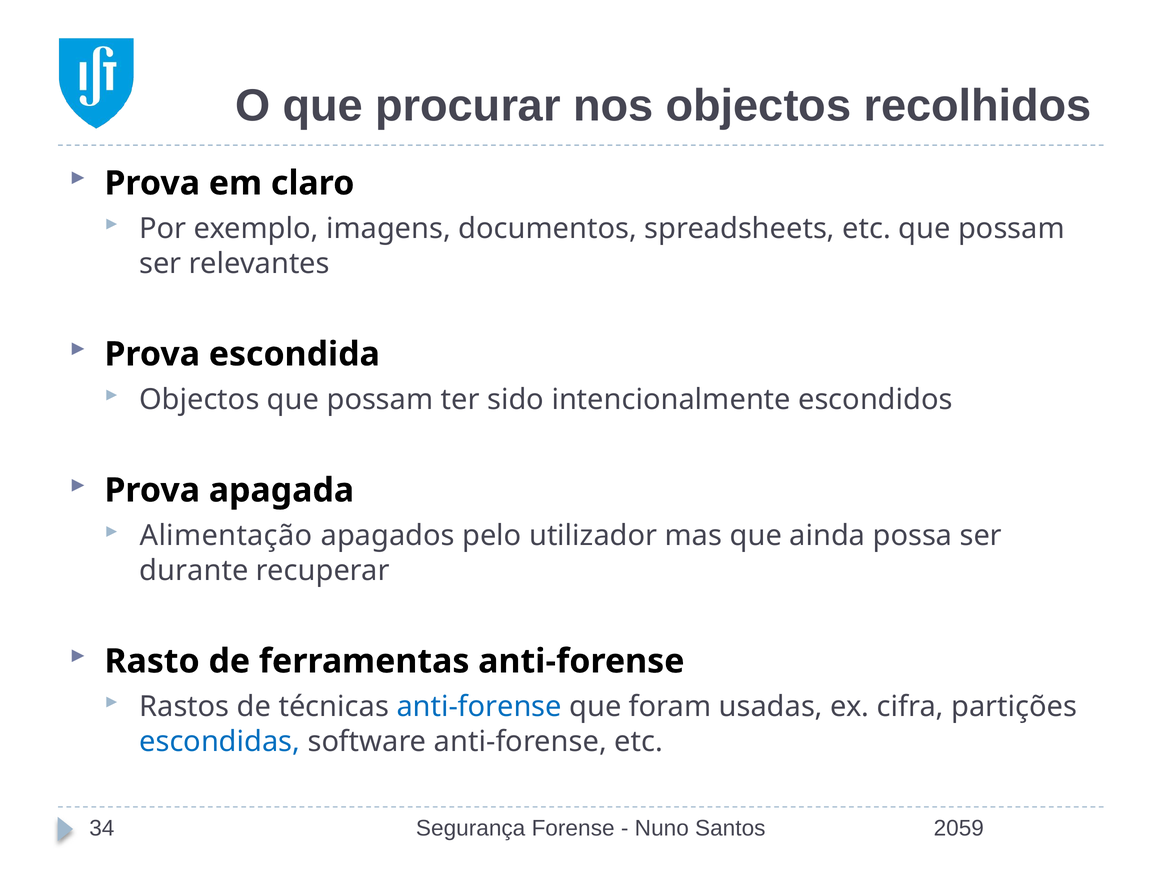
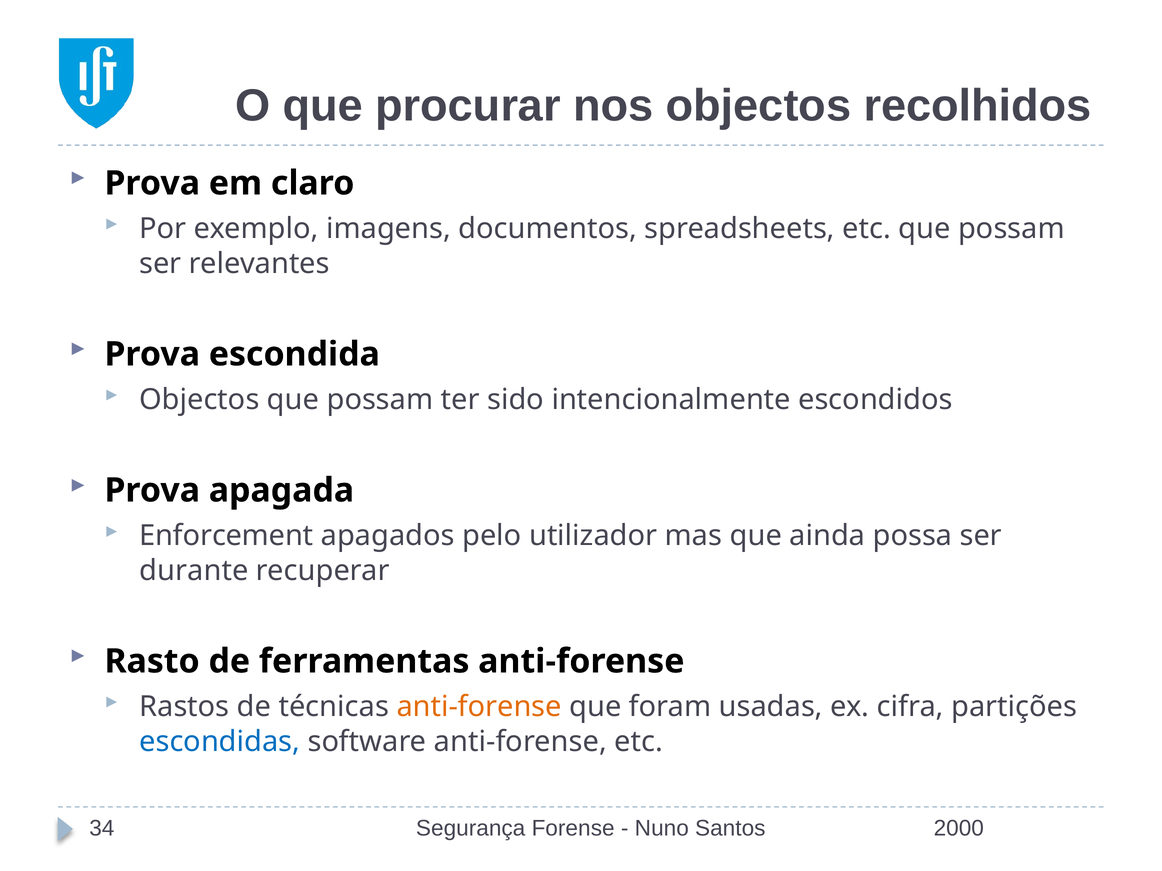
Alimentação: Alimentação -> Enforcement (226, 536)
anti-forense colour: blue -> orange (479, 707)
2059: 2059 -> 2000 (959, 829)
